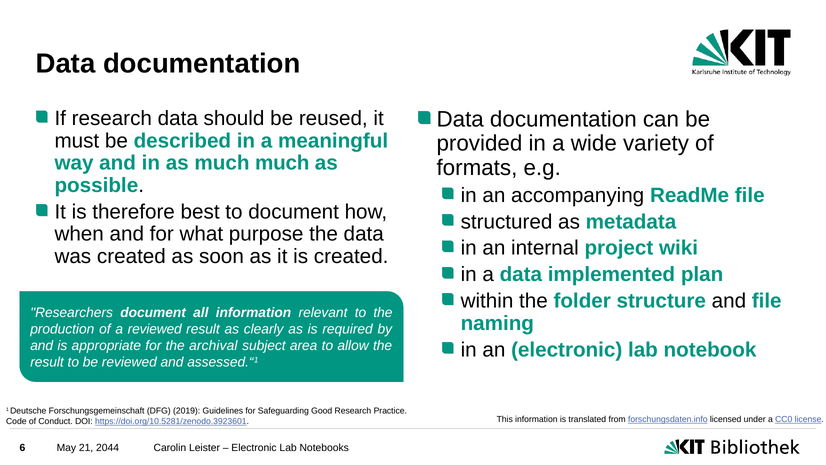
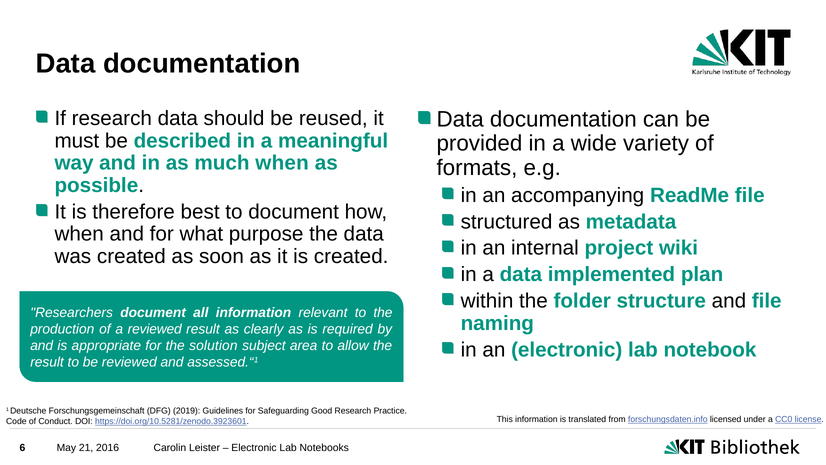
much much: much -> when (282, 163)
archival: archival -> solution (213, 345)
2044: 2044 -> 2016 (108, 447)
